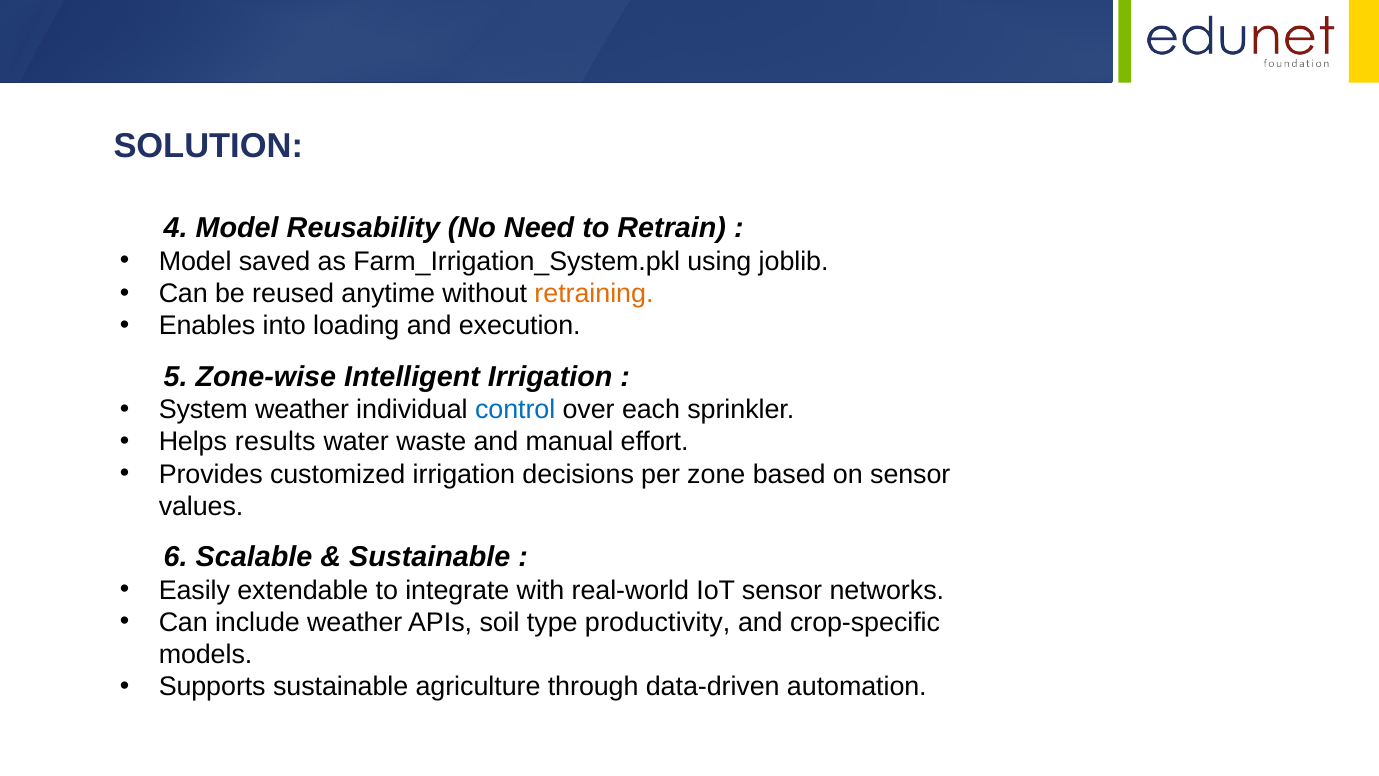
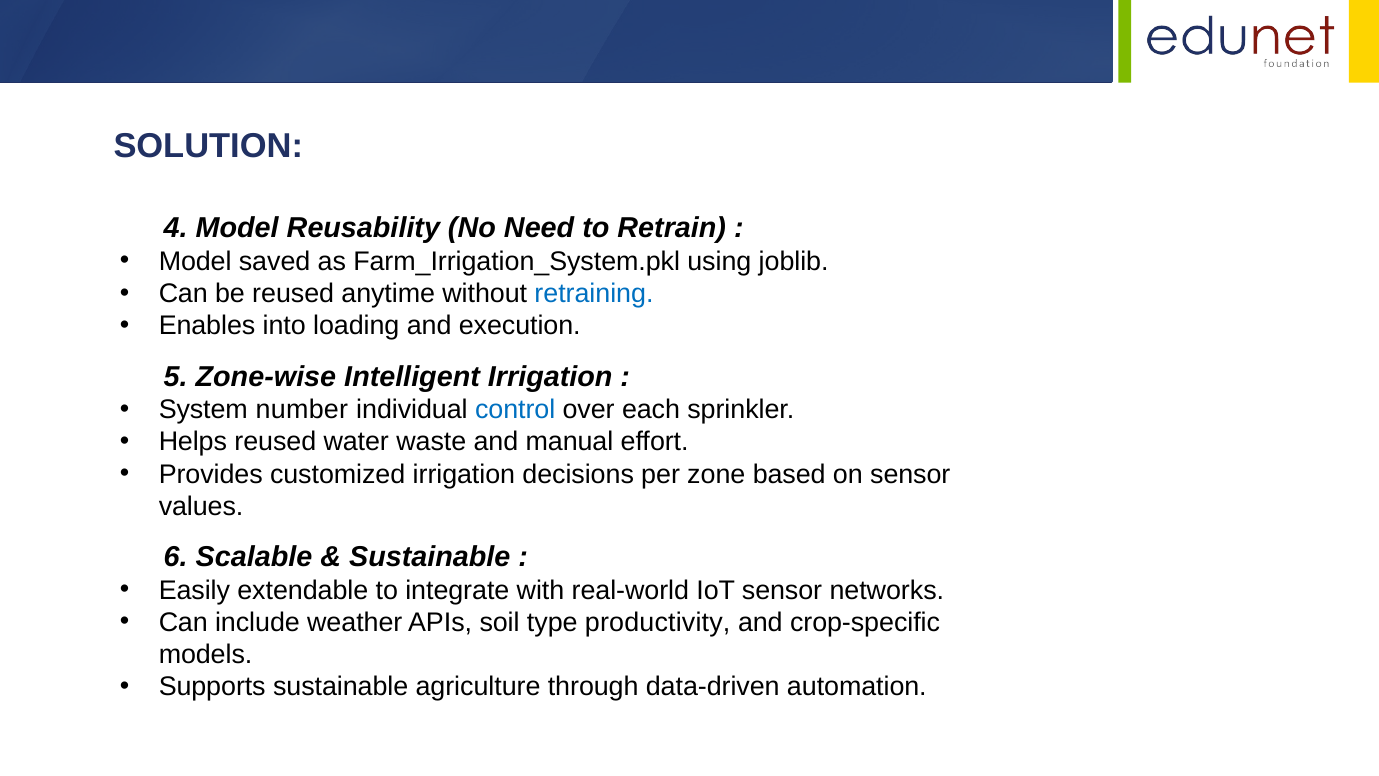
retraining colour: orange -> blue (594, 294)
System weather: weather -> number (302, 410)
Helps results: results -> reused (275, 442)
